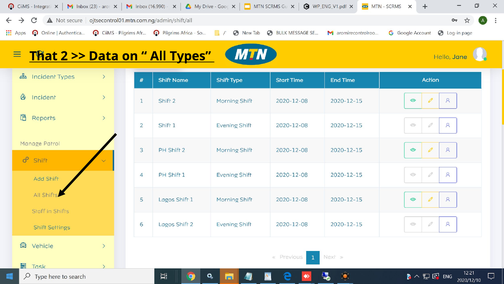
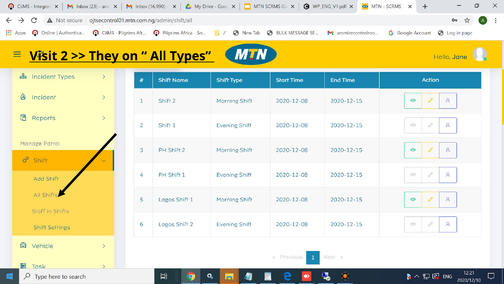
That: That -> Visit (43, 56)
Data: Data -> They (104, 56)
